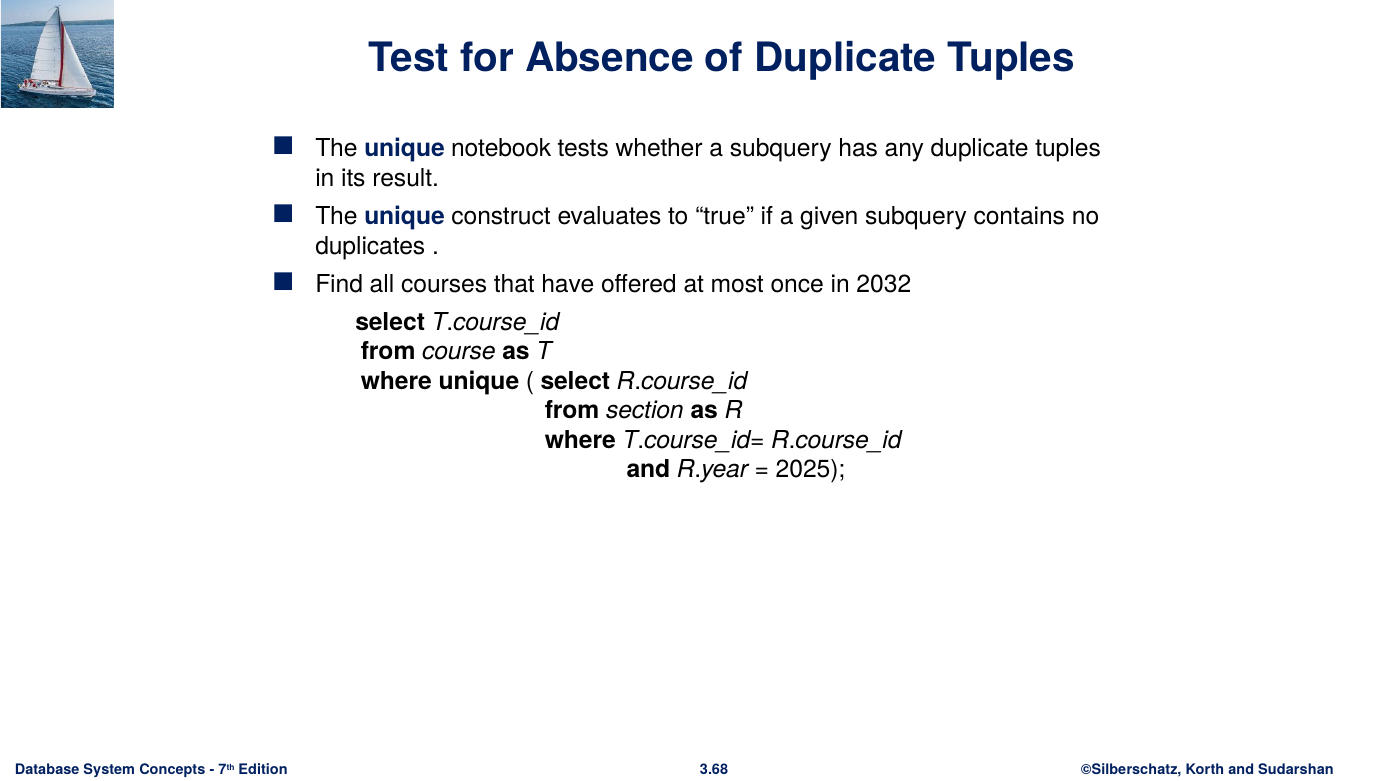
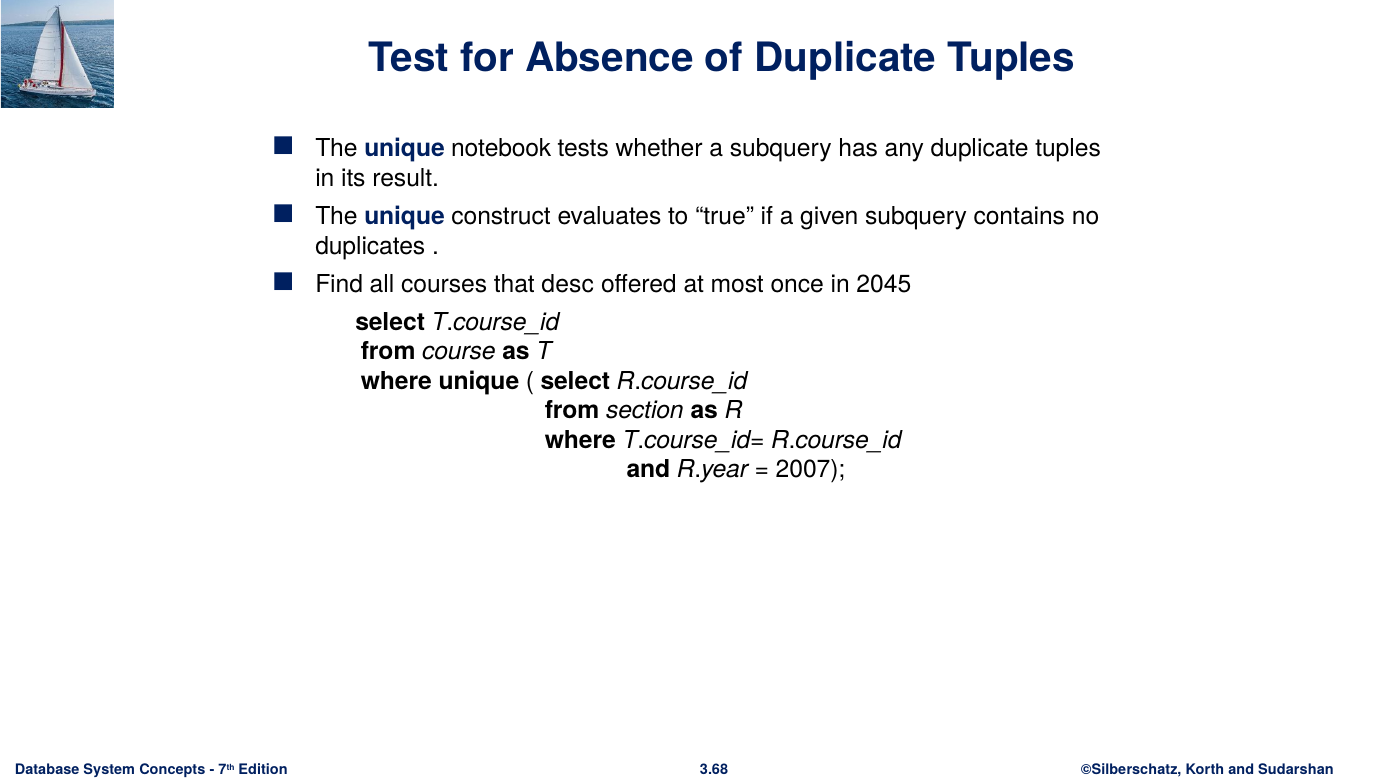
have: have -> desc (568, 284)
2032: 2032 -> 2045 (884, 284)
2025: 2025 -> 2007 (811, 470)
